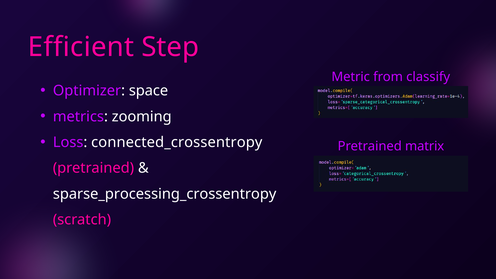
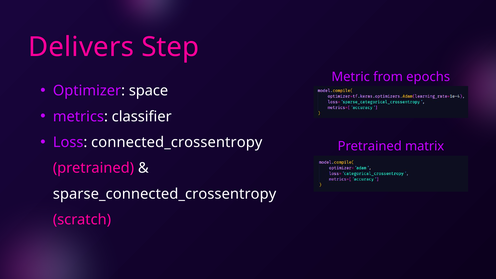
Efficient: Efficient -> Delivers (81, 47)
classify: classify -> epochs (428, 77)
zooming: zooming -> classifier (142, 116)
sparse_processing_crossentropy: sparse_processing_crossentropy -> sparse_connected_crossentropy (165, 194)
